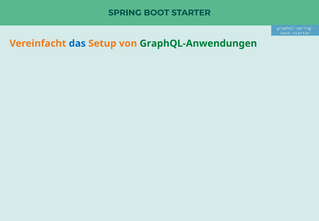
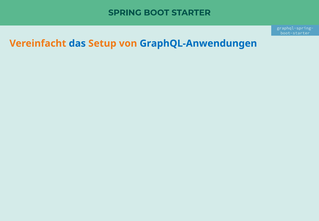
GraphQL-Anwendungen colour: green -> blue (198, 43)
